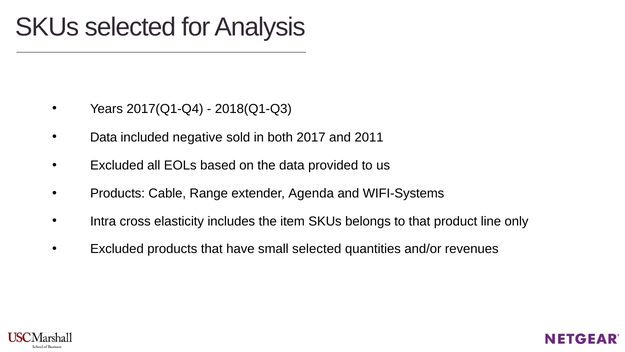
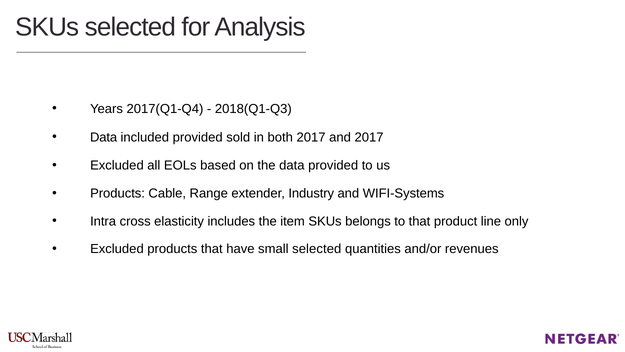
included negative: negative -> provided (198, 137)
and 2011: 2011 -> 2017 (369, 137)
Agenda: Agenda -> Industry (311, 193)
